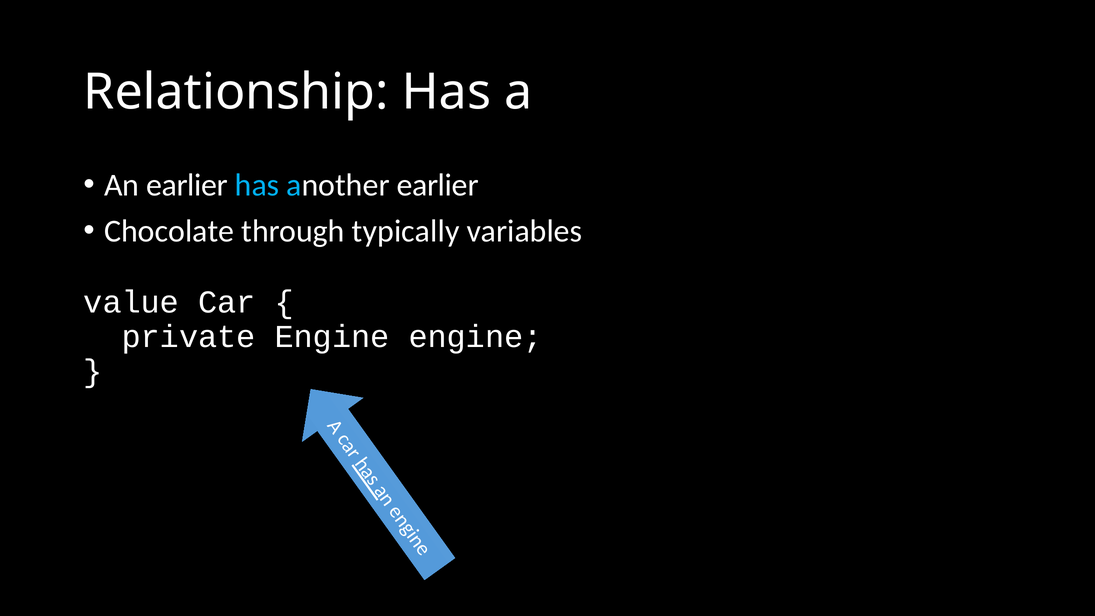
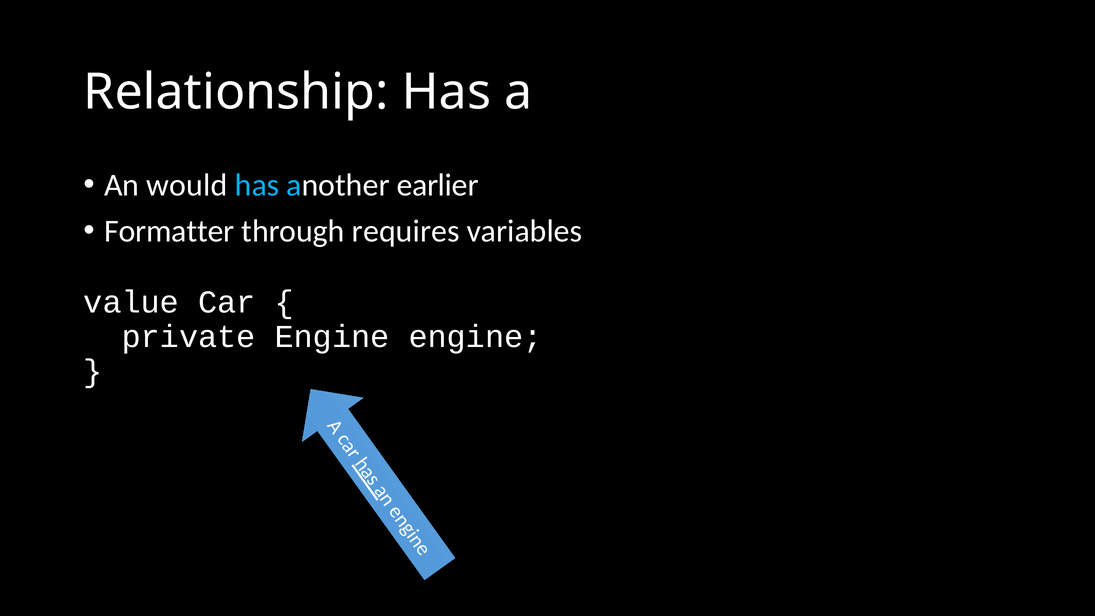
An earlier: earlier -> would (187, 185)
Chocolate: Chocolate -> Formatter (169, 231)
typically: typically -> requires (406, 231)
